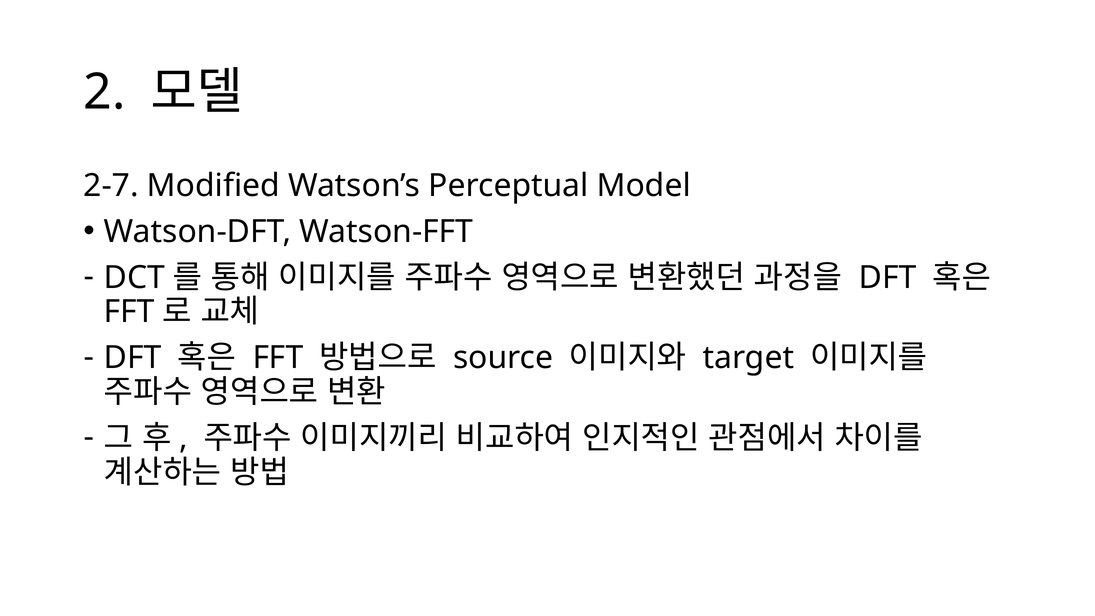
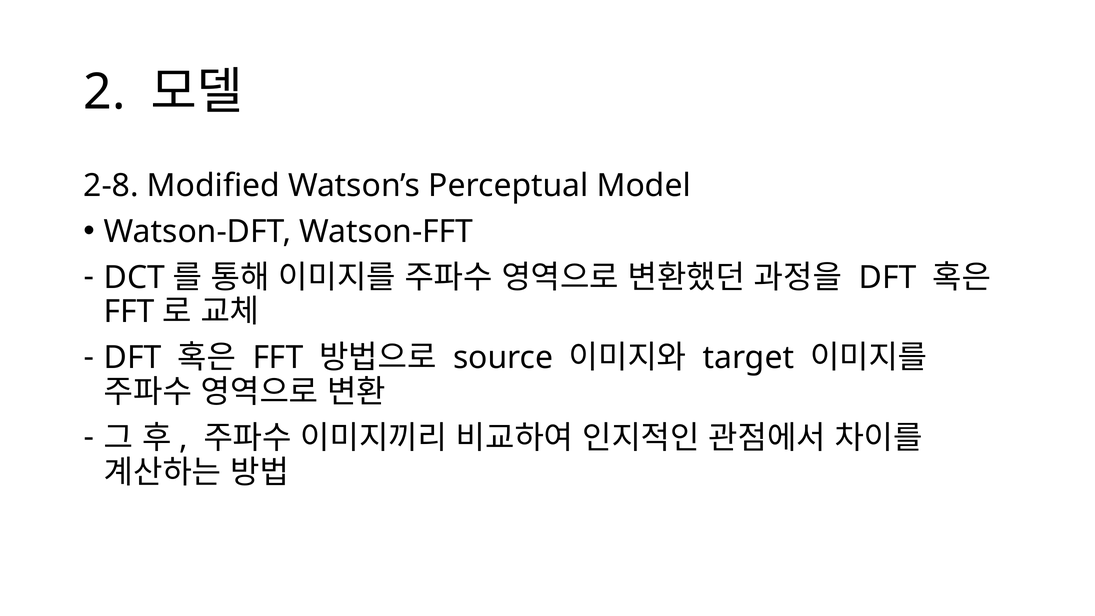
2-7: 2-7 -> 2-8 (111, 186)
